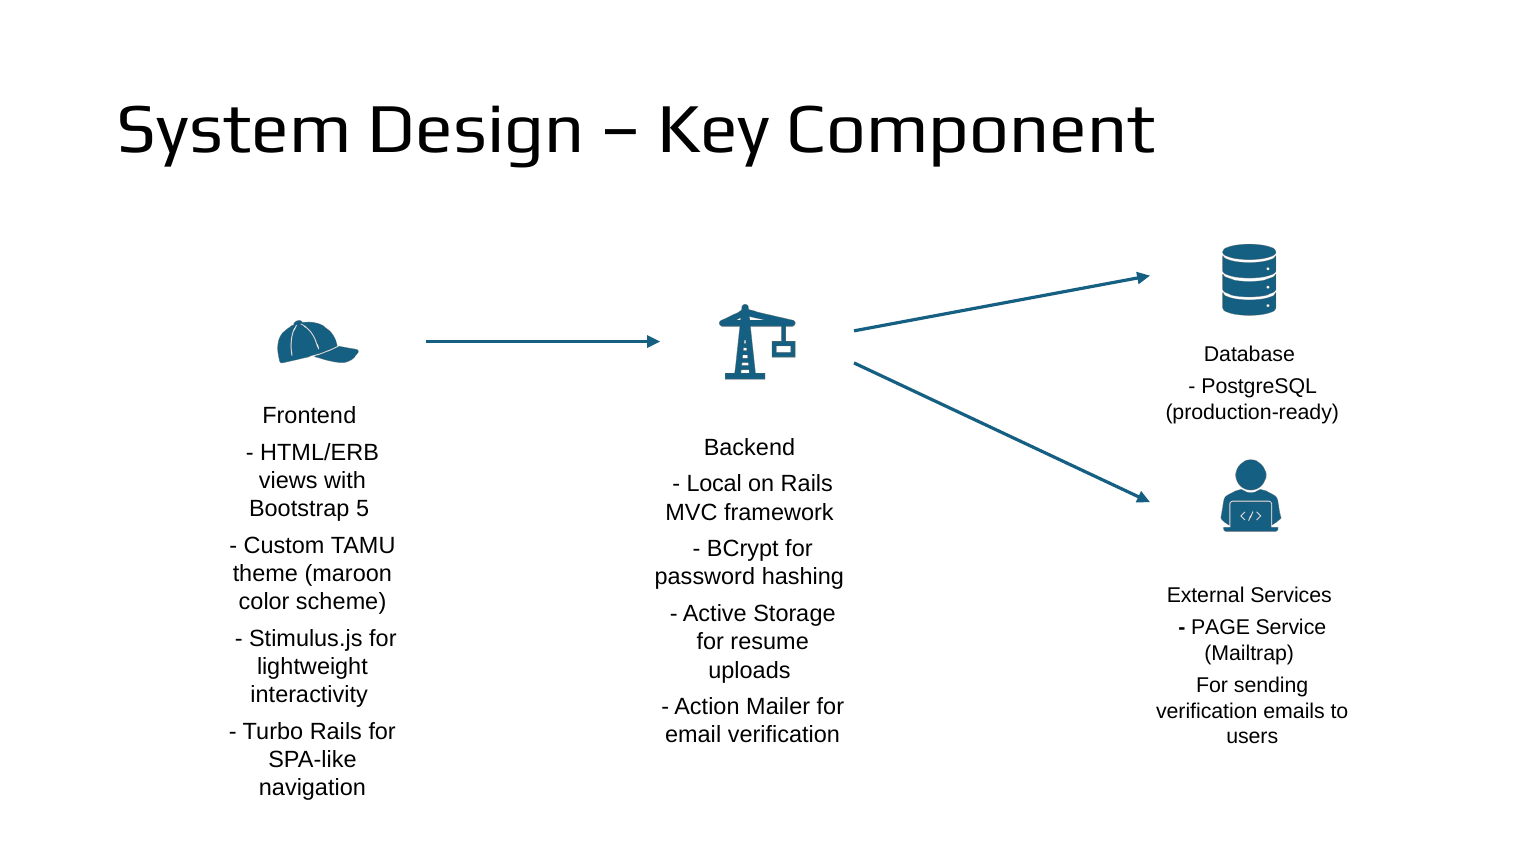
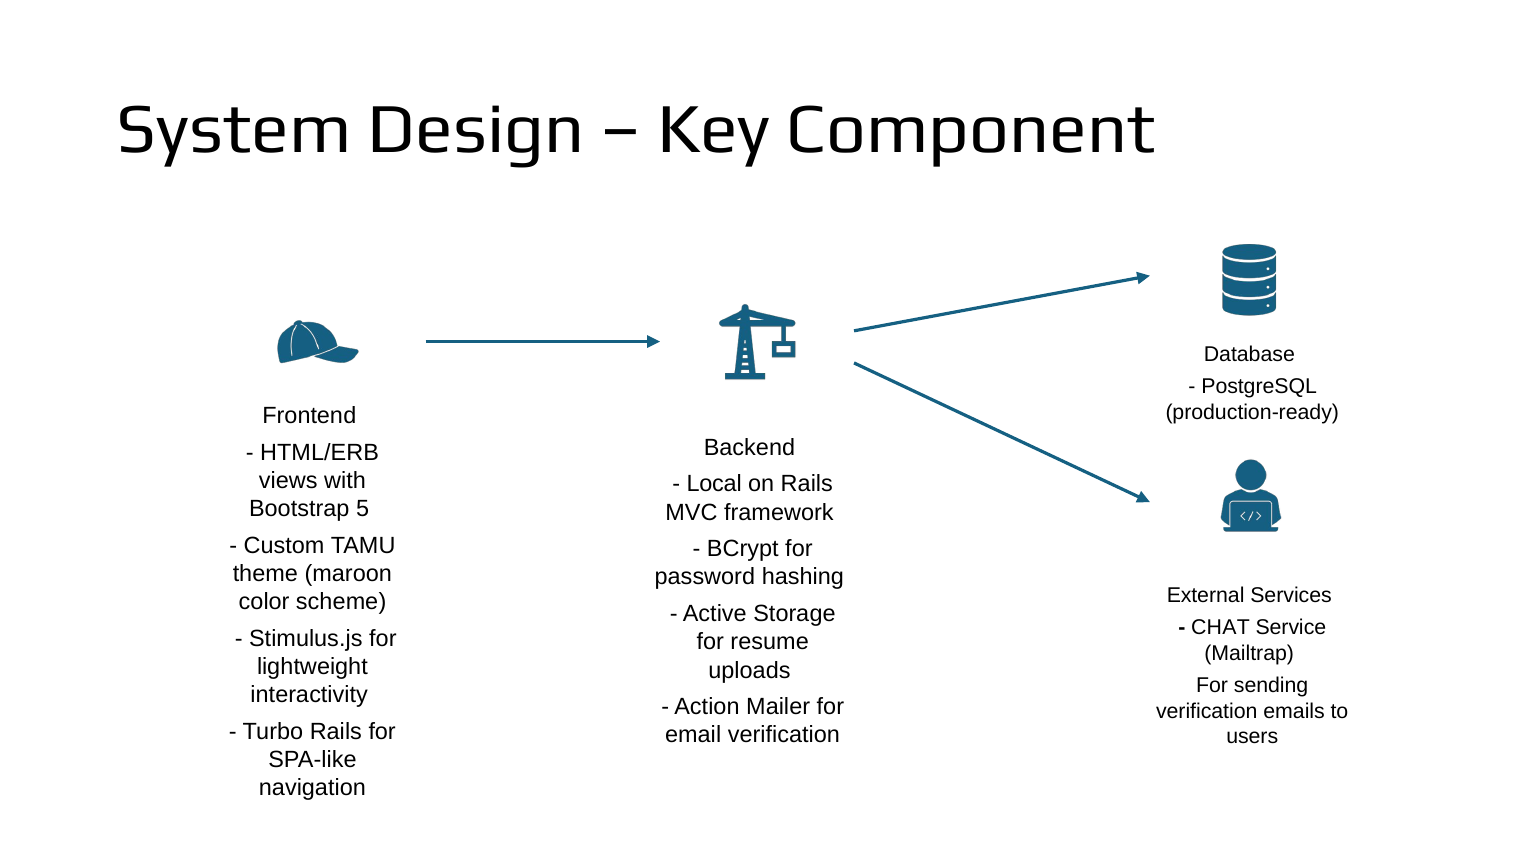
PAGE: PAGE -> CHAT (1220, 628)
